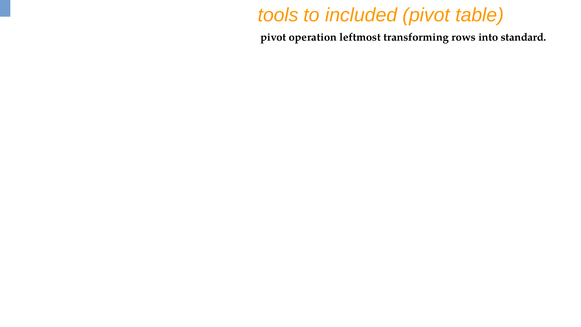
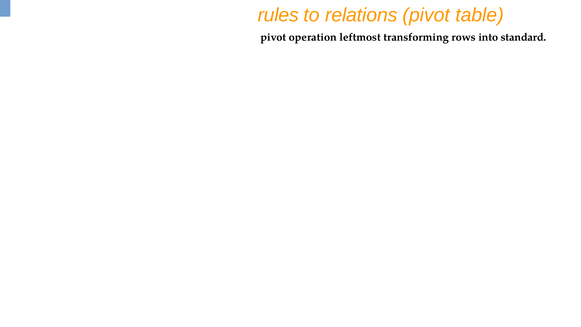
tools: tools -> rules (278, 15)
included: included -> relations (361, 15)
